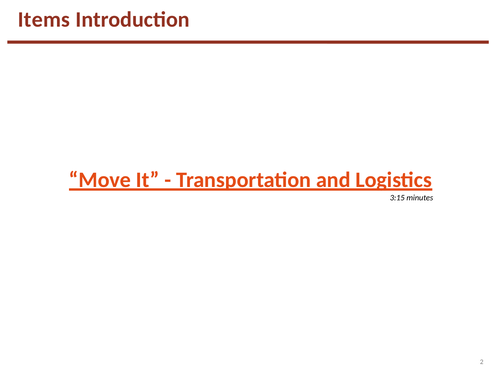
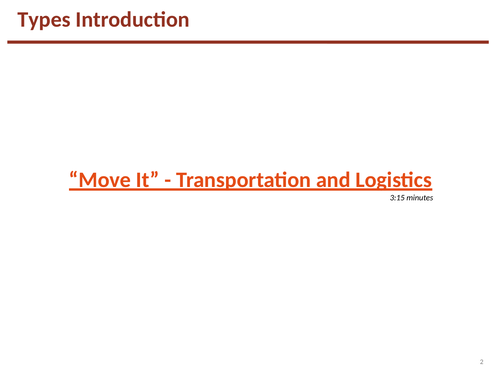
Items: Items -> Types (44, 20)
